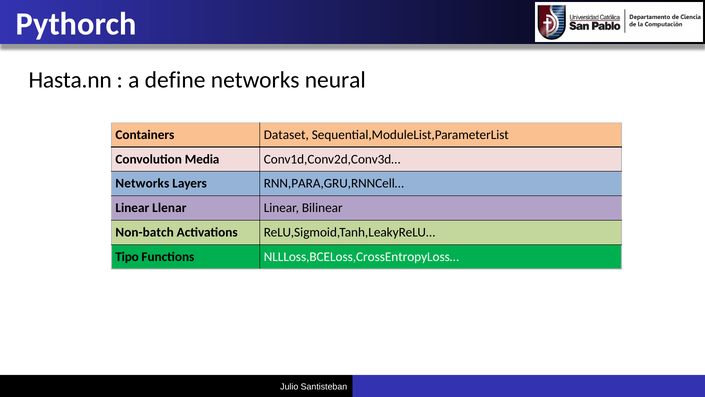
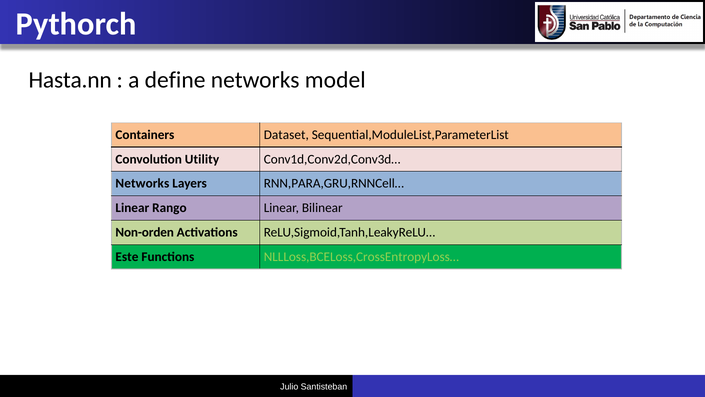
neural: neural -> model (335, 80)
Media: Media -> Utility (202, 159)
Llenar: Llenar -> Rango (169, 208)
Non-batch: Non-batch -> Non-orden (145, 232)
Tipo: Tipo -> Este (127, 256)
NLLLoss,BCELoss,CrossEntropyLoss… colour: white -> light green (361, 256)
